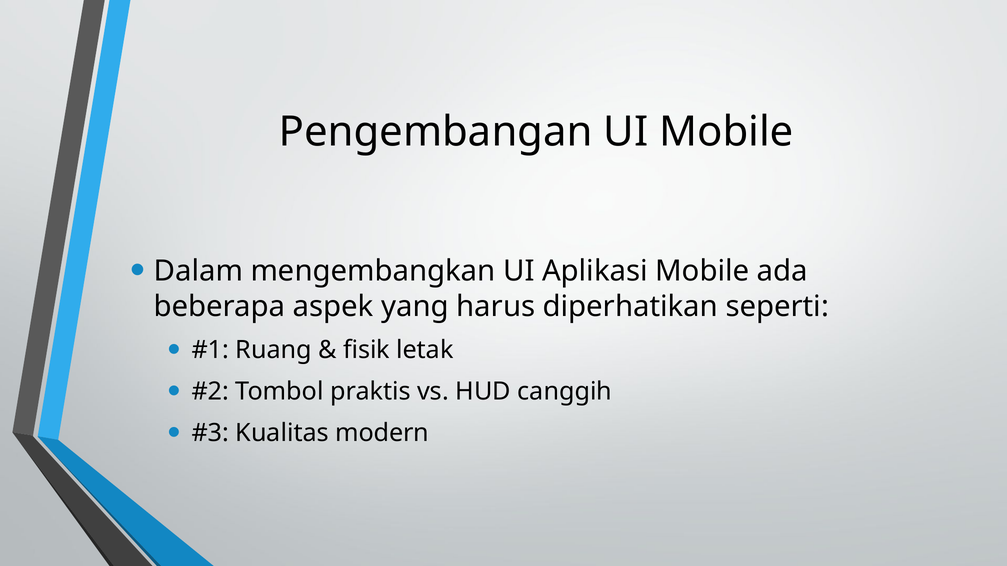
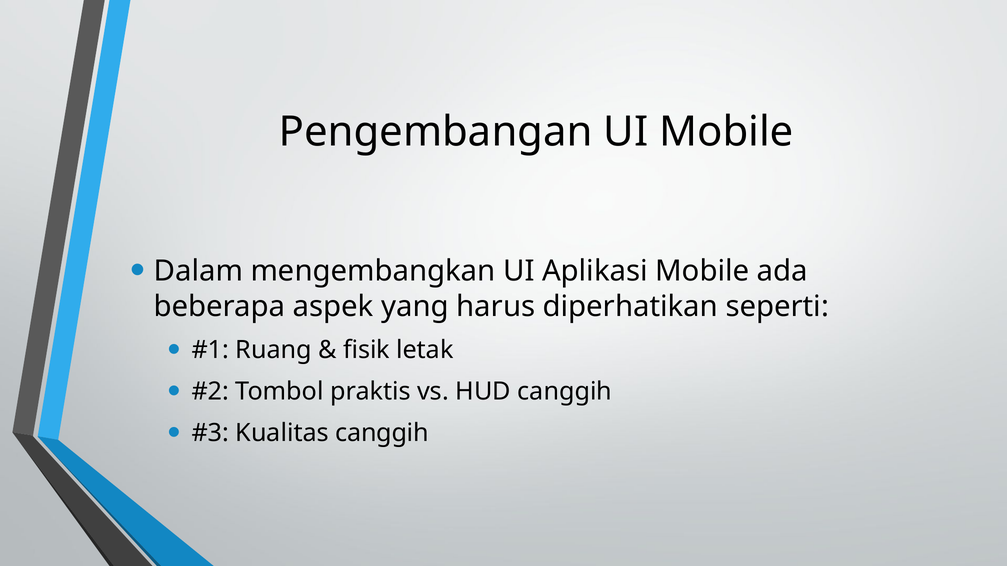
Kualitas modern: modern -> canggih (382, 434)
